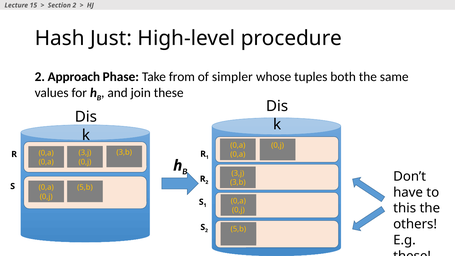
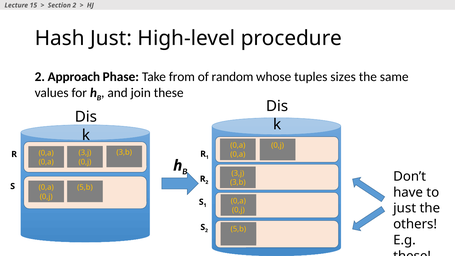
simpler: simpler -> random (232, 77)
both: both -> sizes (343, 77)
this: this -> just (405, 208)
